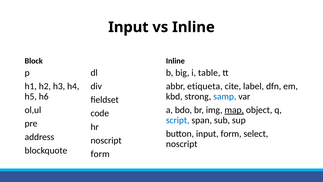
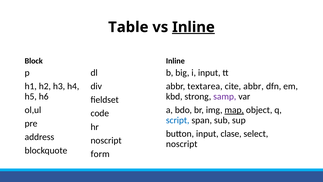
Input: Input -> Table (128, 27)
Inline underline: none -> present (193, 27)
i table: table -> input (209, 73)
etiqueta: etiqueta -> textarea (205, 86)
cite label: label -> abbr (253, 86)
samp colour: blue -> purple (225, 96)
input form: form -> clase (231, 134)
